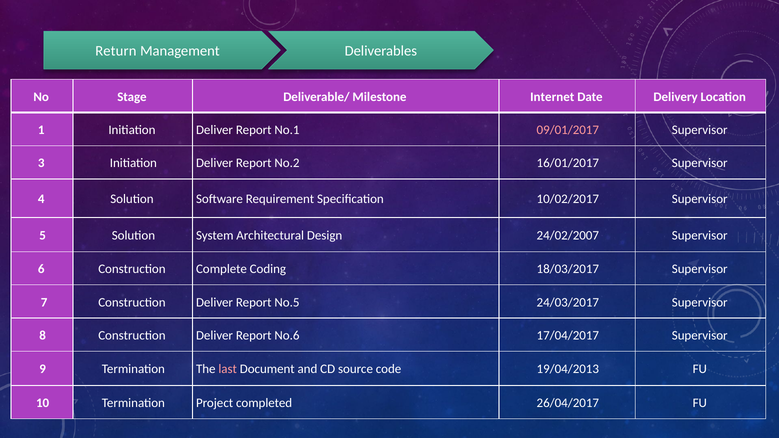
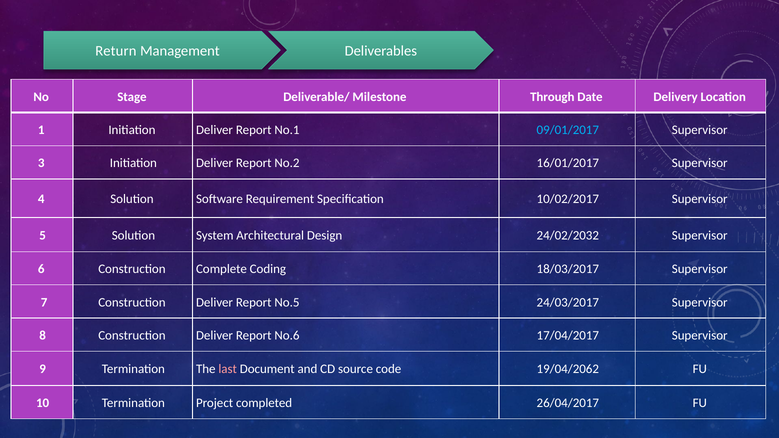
Internet: Internet -> Through (552, 97)
09/01/2017 colour: pink -> light blue (568, 130)
24/02/2007: 24/02/2007 -> 24/02/2032 (568, 235)
19/04/2013: 19/04/2013 -> 19/04/2062 (568, 369)
